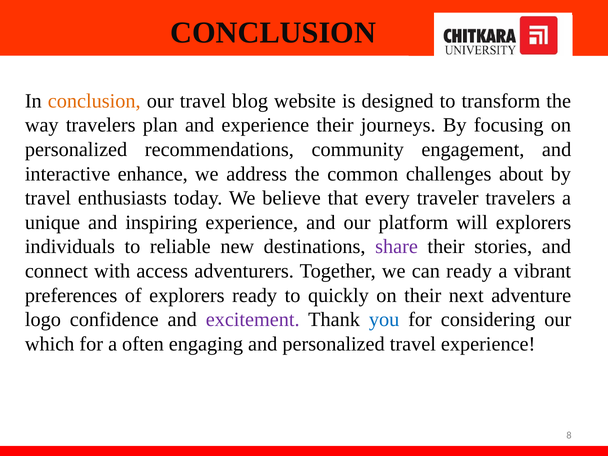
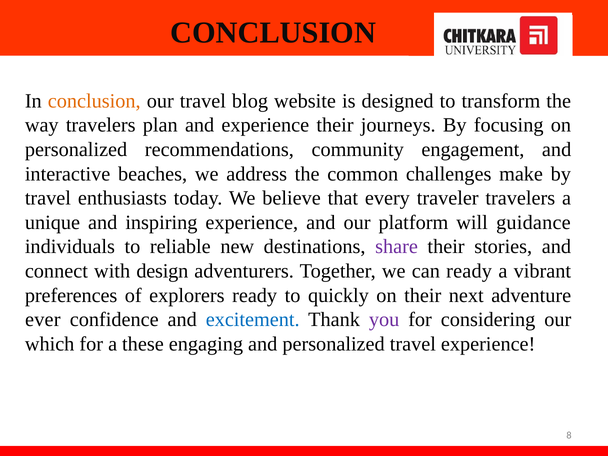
enhance: enhance -> beaches (153, 174)
about: about -> make (521, 174)
will explorers: explorers -> guidance (533, 222)
access: access -> design (162, 271)
logo: logo -> ever (43, 320)
excitement colour: purple -> blue (253, 320)
you colour: blue -> purple (384, 320)
often: often -> these (143, 344)
